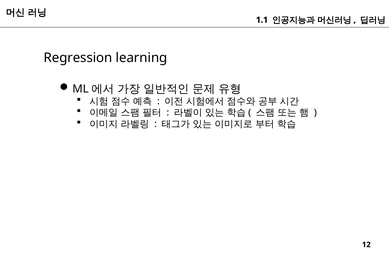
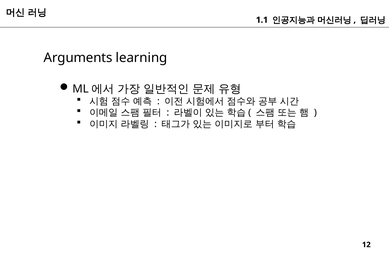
Regression: Regression -> Arguments (78, 58)
